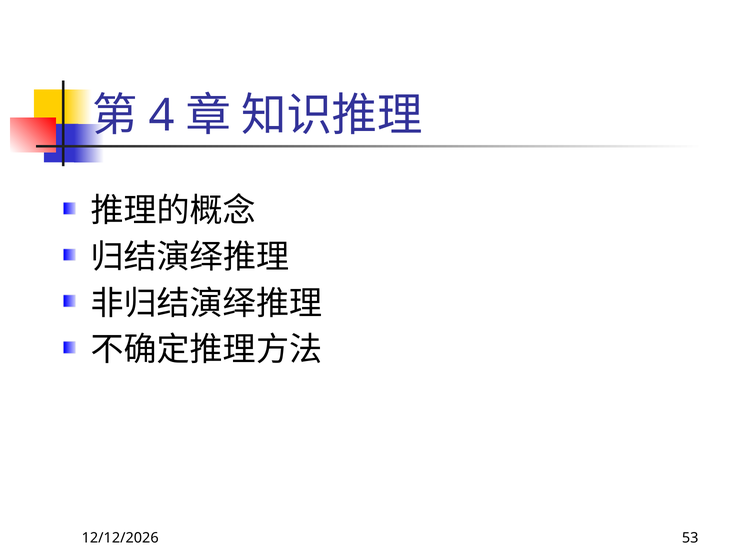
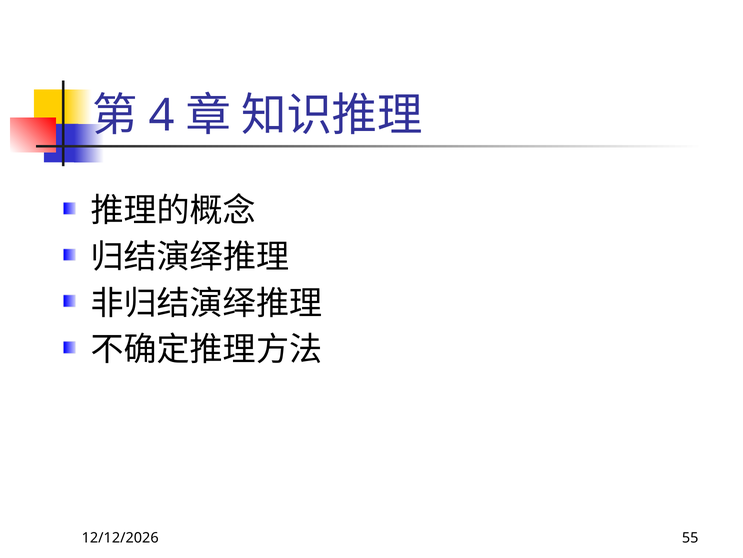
53: 53 -> 55 (690, 537)
